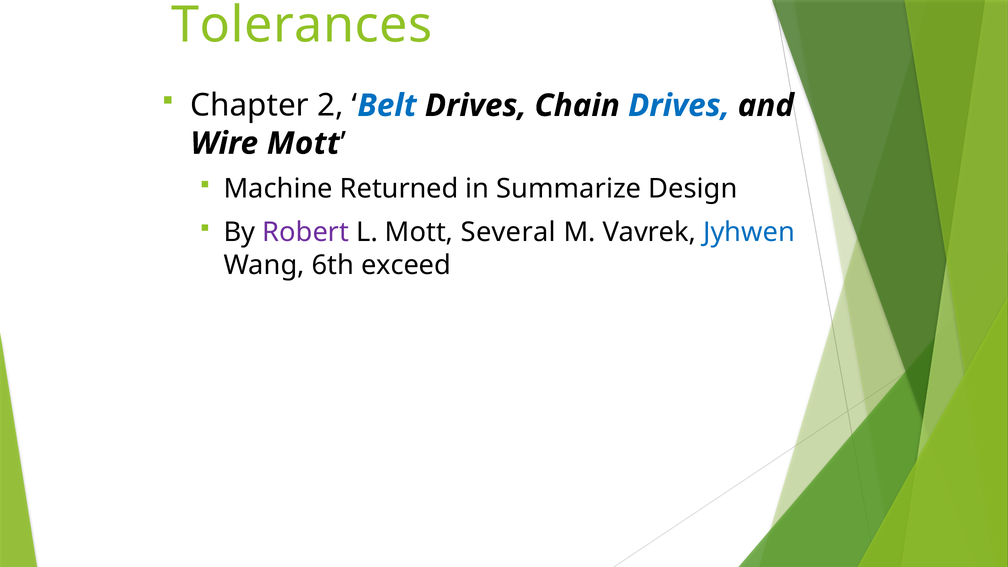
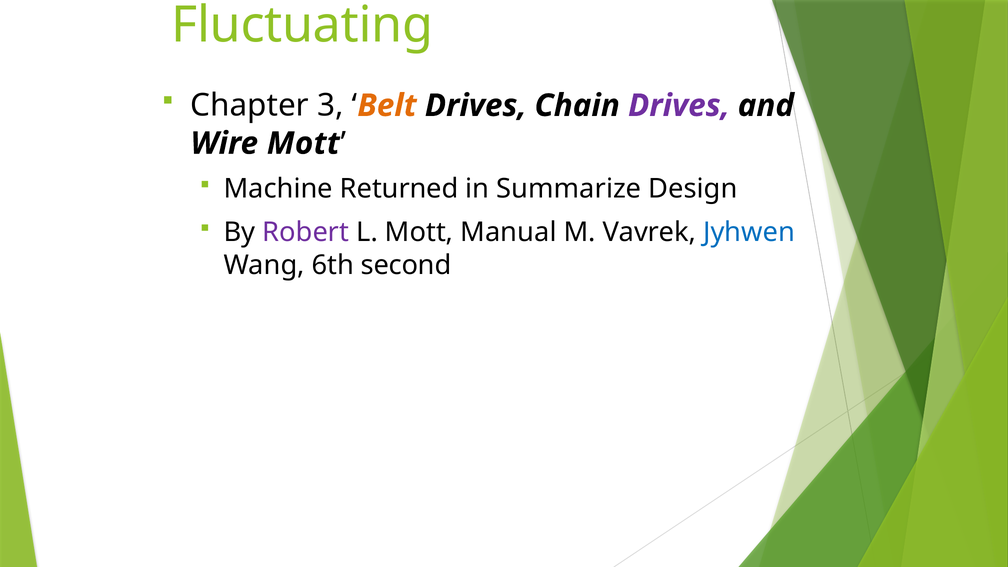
Tolerances: Tolerances -> Fluctuating (302, 25)
2: 2 -> 3 (330, 106)
Belt colour: blue -> orange (387, 106)
Drives colour: blue -> purple (679, 106)
Several: Several -> Manual (508, 232)
exceed: exceed -> second (406, 265)
